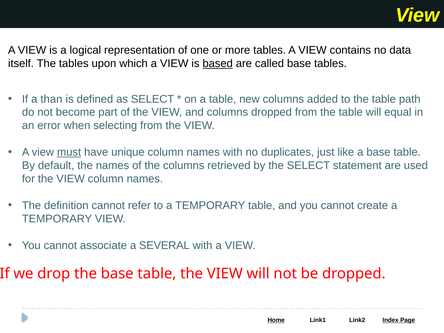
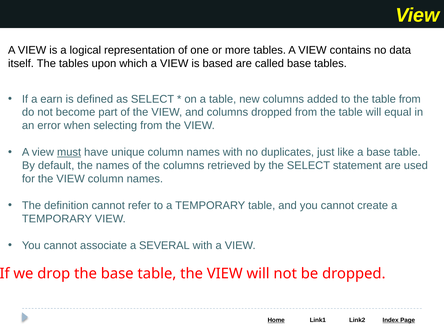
based underline: present -> none (218, 64)
than: than -> earn (51, 99)
table path: path -> from (410, 99)
